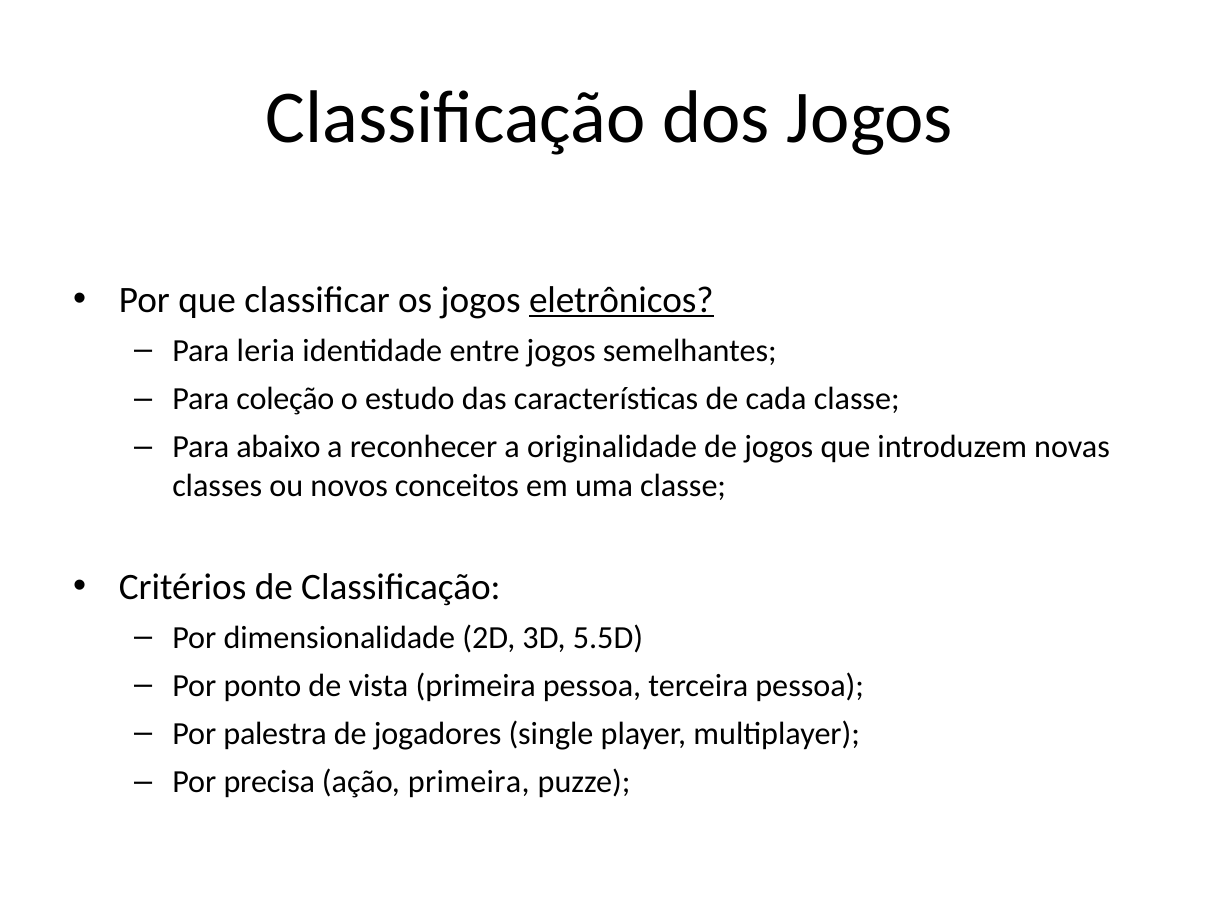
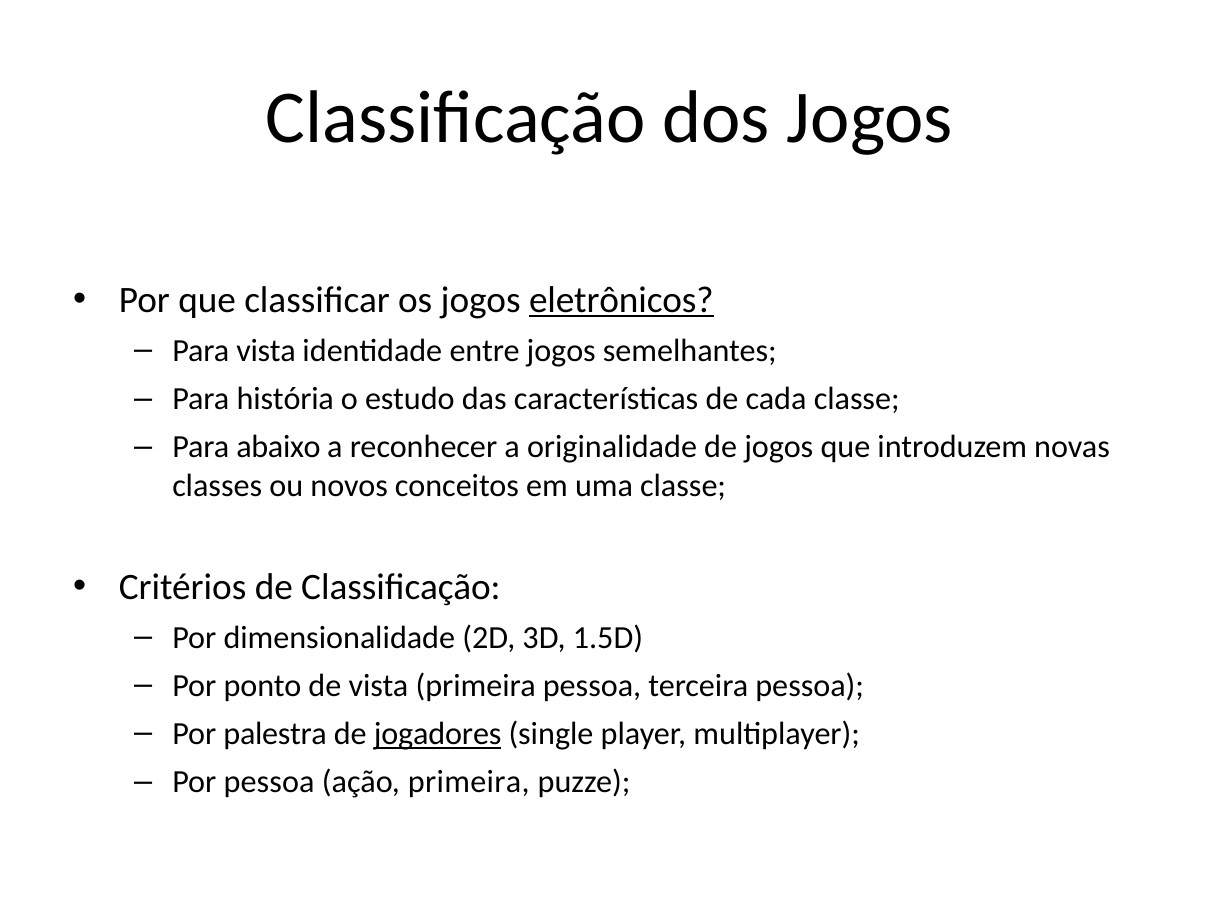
Para leria: leria -> vista (266, 351)
coleção: coleção -> história (285, 399)
5.5D: 5.5D -> 1.5D (608, 638)
jogadores underline: none -> present (438, 734)
Por precisa: precisa -> pessoa (269, 782)
